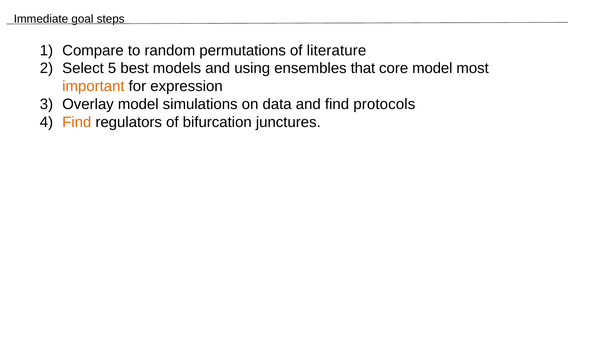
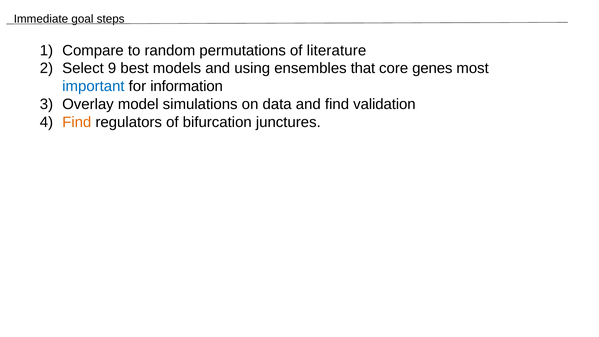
5: 5 -> 9 (112, 68)
core model: model -> genes (432, 68)
important colour: orange -> blue (93, 86)
expression: expression -> information (187, 86)
protocols: protocols -> validation (384, 104)
